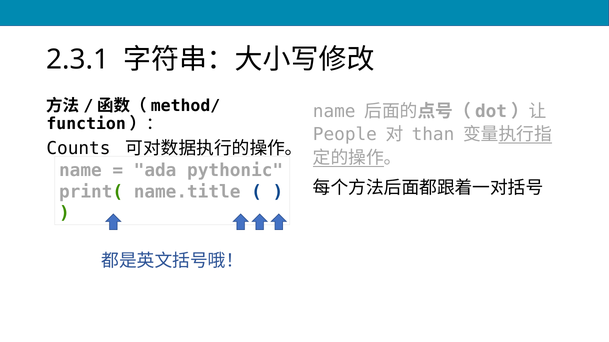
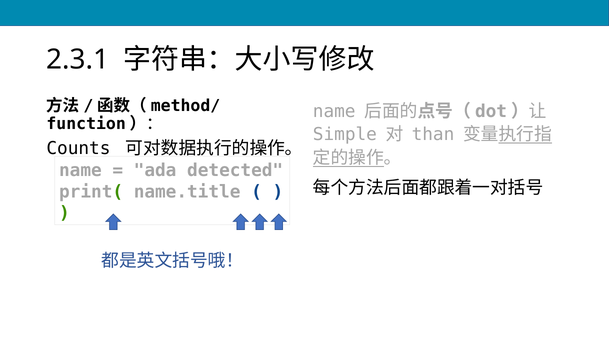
People: People -> Simple (345, 135)
pythonic: pythonic -> detected (235, 171)
